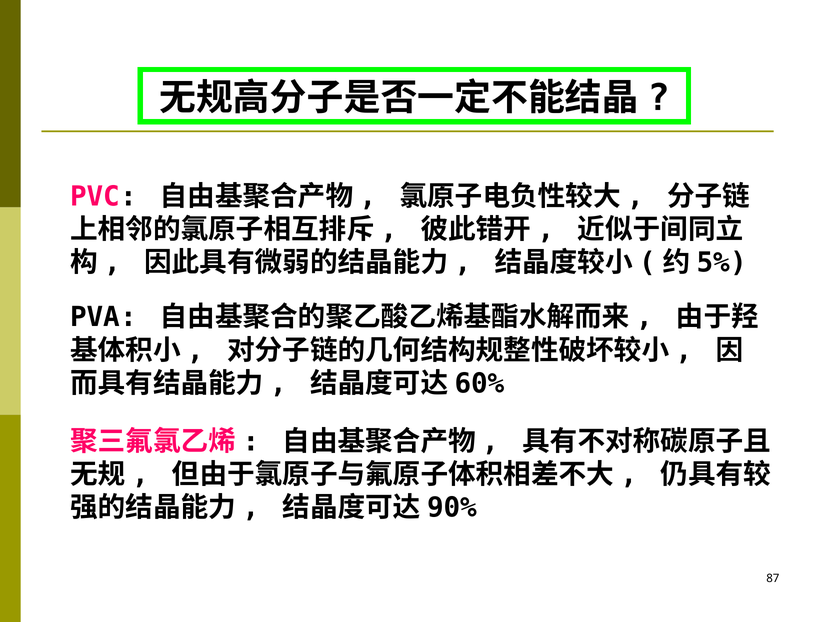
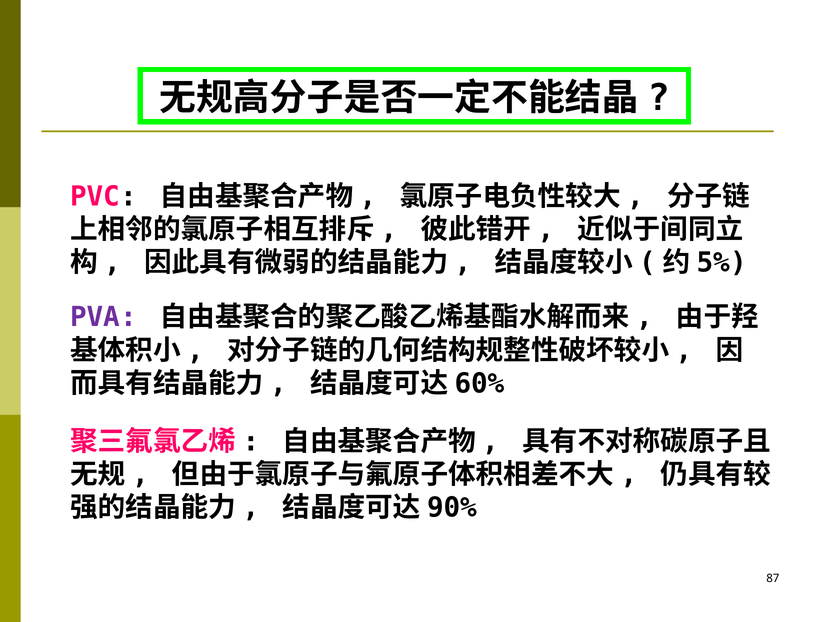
PVA colour: black -> purple (103, 317)
